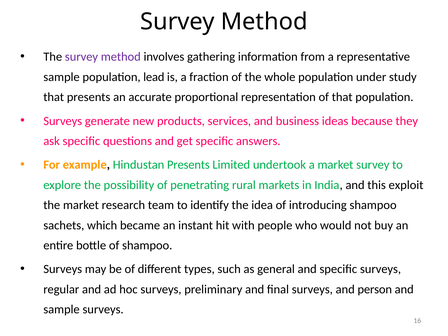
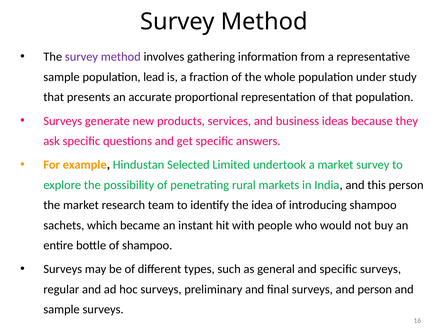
Hindustan Presents: Presents -> Selected (188, 165)
this exploit: exploit -> person (406, 185)
